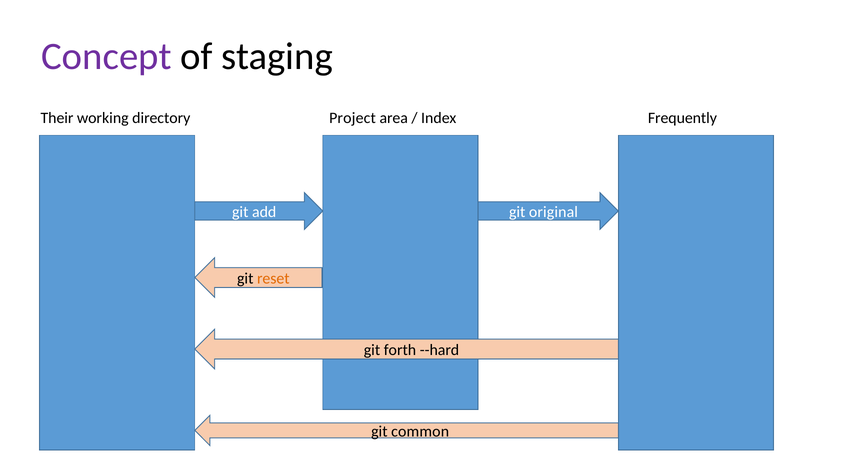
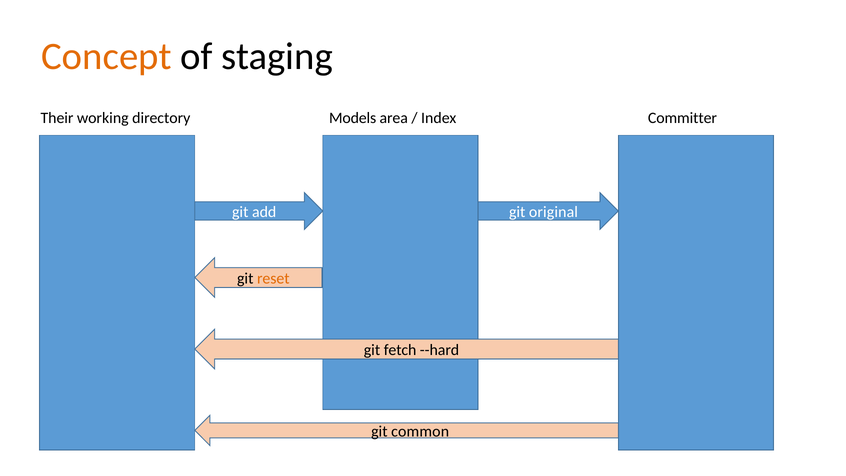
Concept colour: purple -> orange (106, 56)
Project: Project -> Models (353, 118)
Frequently: Frequently -> Committer (682, 118)
forth: forth -> fetch (400, 350)
